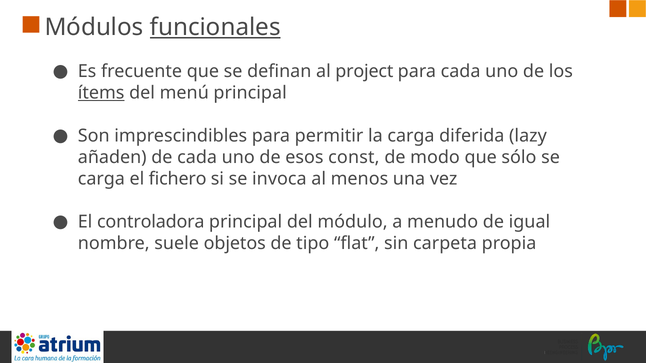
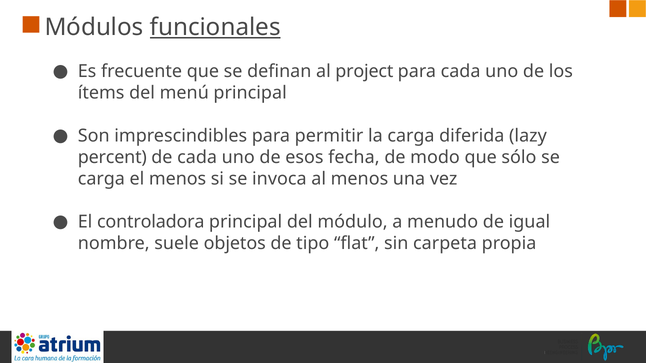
ítems underline: present -> none (101, 93)
añaden: añaden -> percent (112, 157)
const: const -> fecha (354, 157)
el fichero: fichero -> menos (178, 179)
